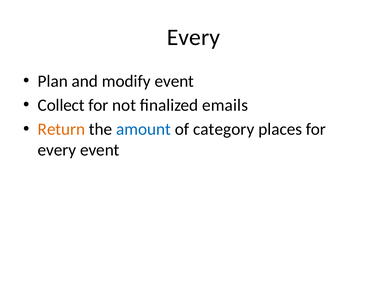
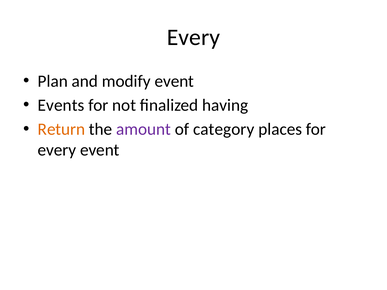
Collect: Collect -> Events (61, 105)
emails: emails -> having (225, 105)
amount colour: blue -> purple (144, 129)
